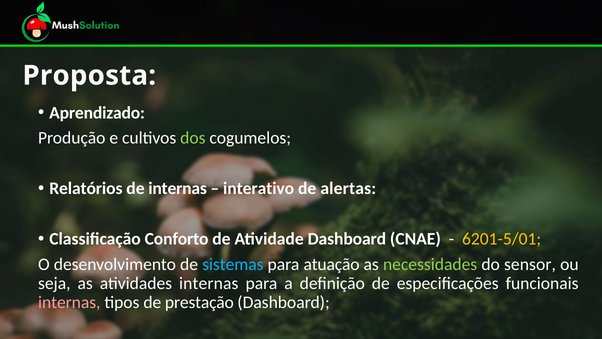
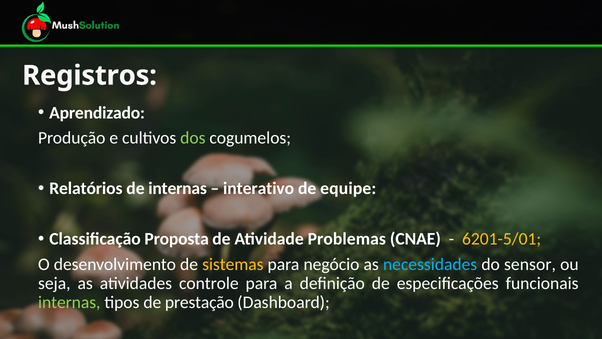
Proposta: Proposta -> Registros (90, 75)
alertas: alertas -> equipe (348, 188)
Conforto: Conforto -> Proposta (177, 239)
Atividade Dashboard: Dashboard -> Problemas (347, 239)
sistemas colour: light blue -> yellow (233, 264)
atuação: atuação -> negócio (331, 264)
necessidades colour: light green -> light blue (430, 264)
atividades internas: internas -> controle (209, 283)
internas colour: pink -> light green (69, 302)
